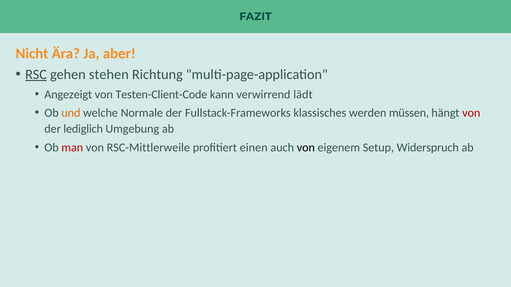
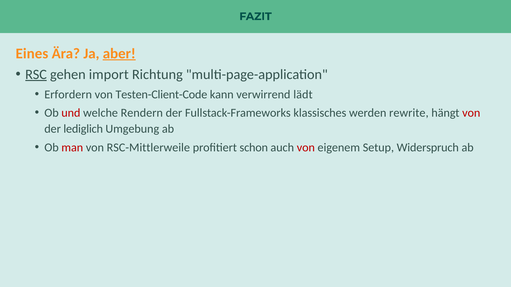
Nicht: Nicht -> Eines (32, 54)
aber underline: none -> present (119, 54)
stehen: stehen -> import (109, 75)
Angezeigt: Angezeigt -> Erfordern (68, 95)
und colour: orange -> red (71, 113)
Normale: Normale -> Rendern (142, 113)
müssen: müssen -> rewrite (409, 113)
einen: einen -> schon (254, 148)
von colour: black -> red (306, 148)
